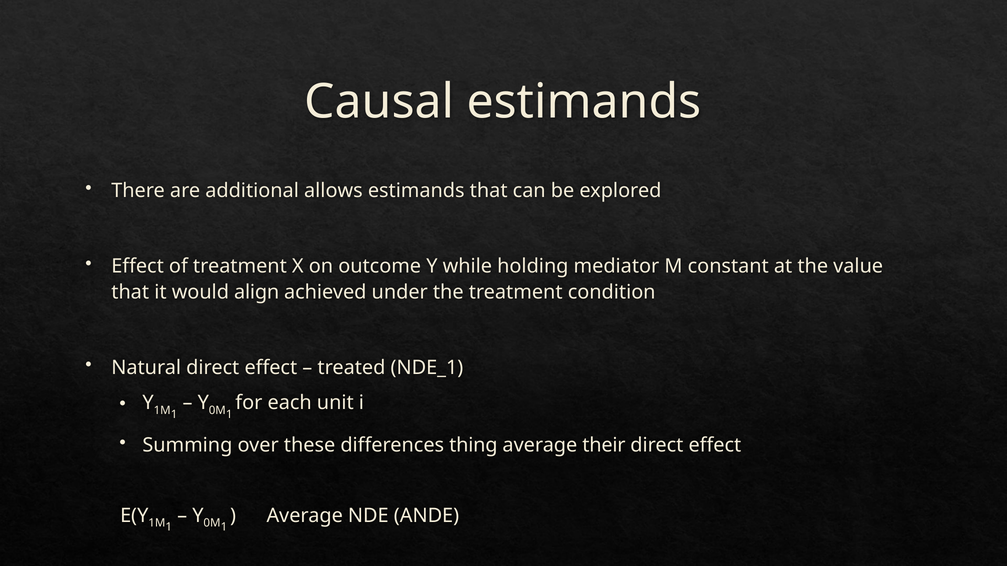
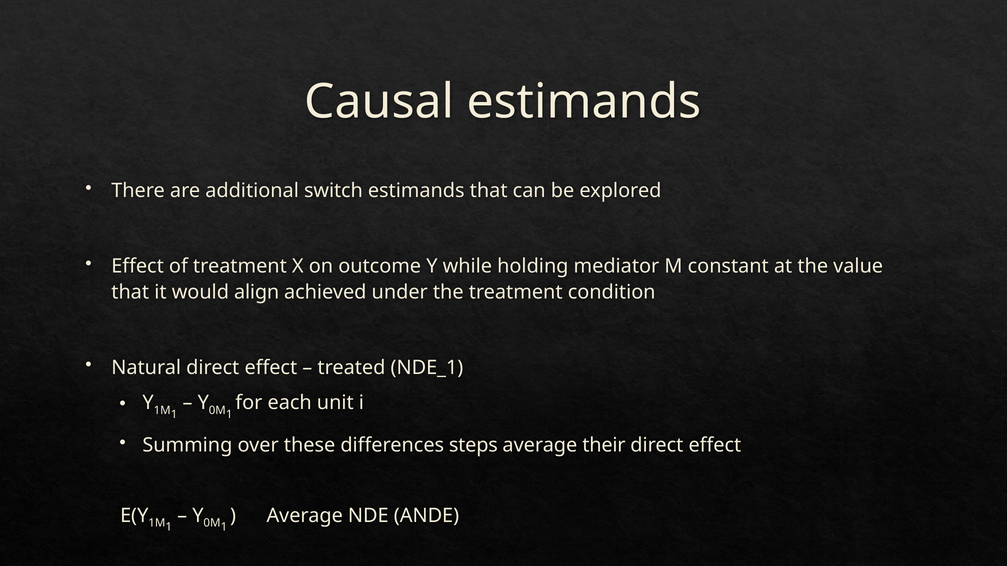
allows: allows -> switch (333, 191)
thing: thing -> steps (473, 445)
